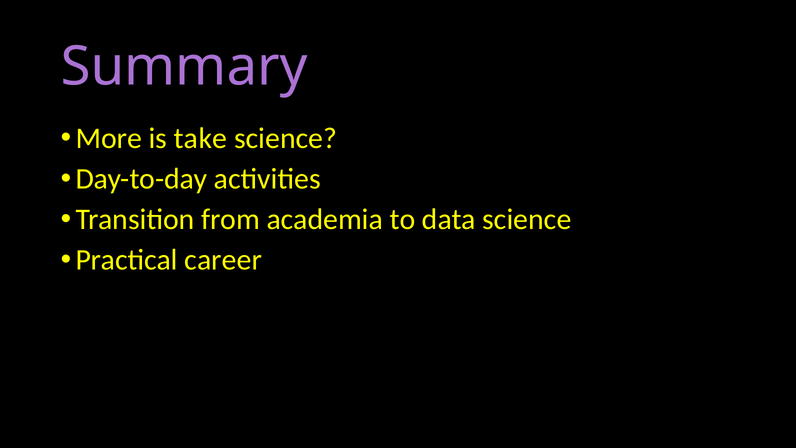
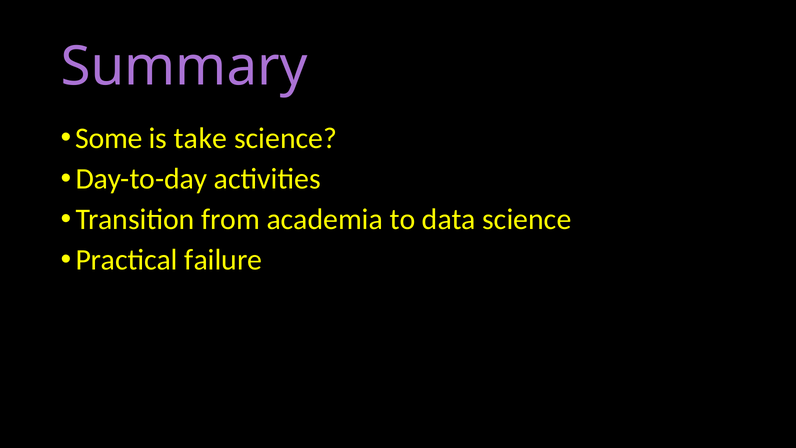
More: More -> Some (109, 138)
career: career -> failure (223, 260)
